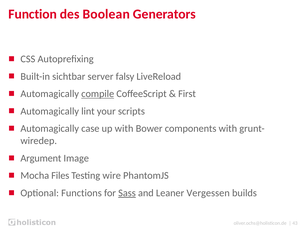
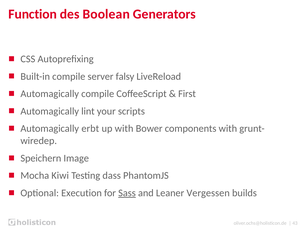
Built-in sichtbar: sichtbar -> compile (69, 76)
compile underline: present -> none (98, 94)
case: case -> erbt (90, 128)
Argument: Argument -> Speichern (41, 158)
Files: Files -> Kiwi (60, 175)
wire: wire -> dass (112, 175)
Functions: Functions -> Execution (82, 193)
